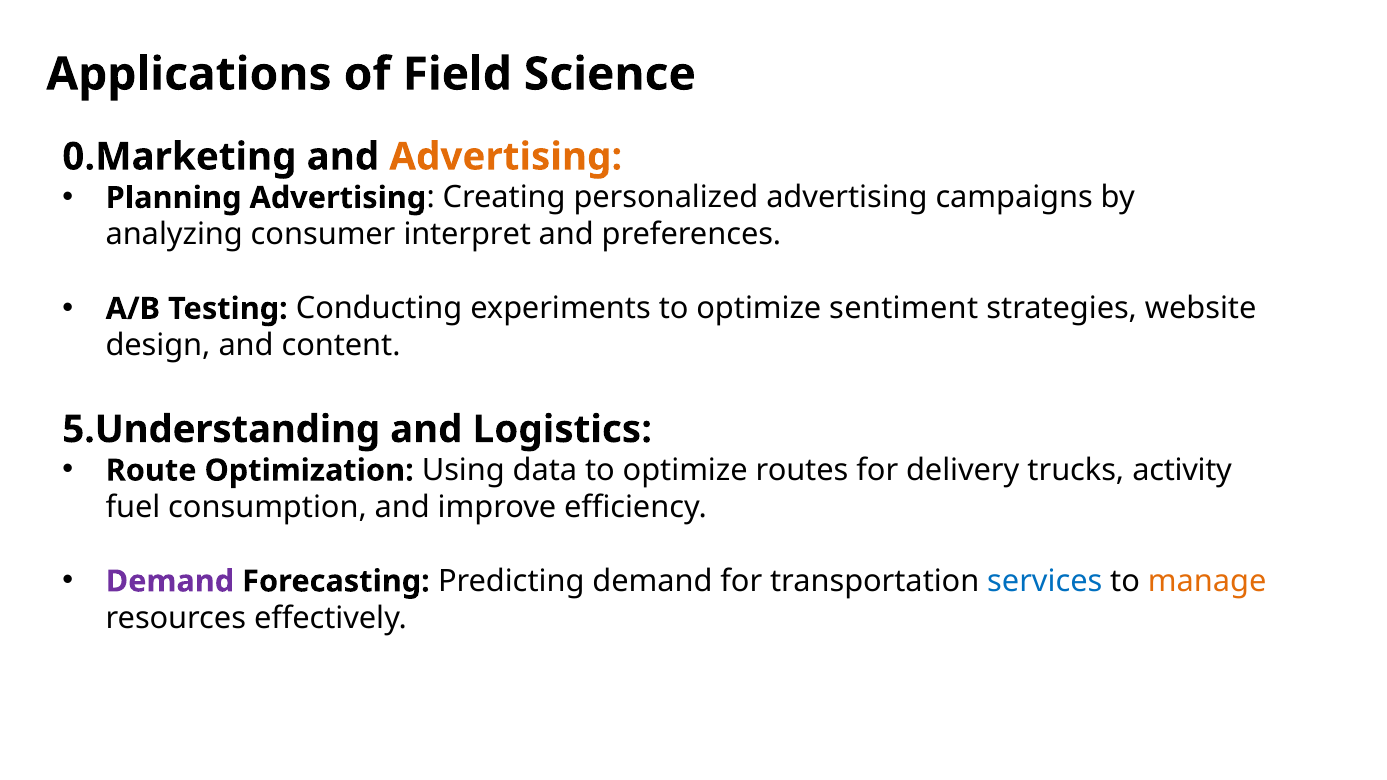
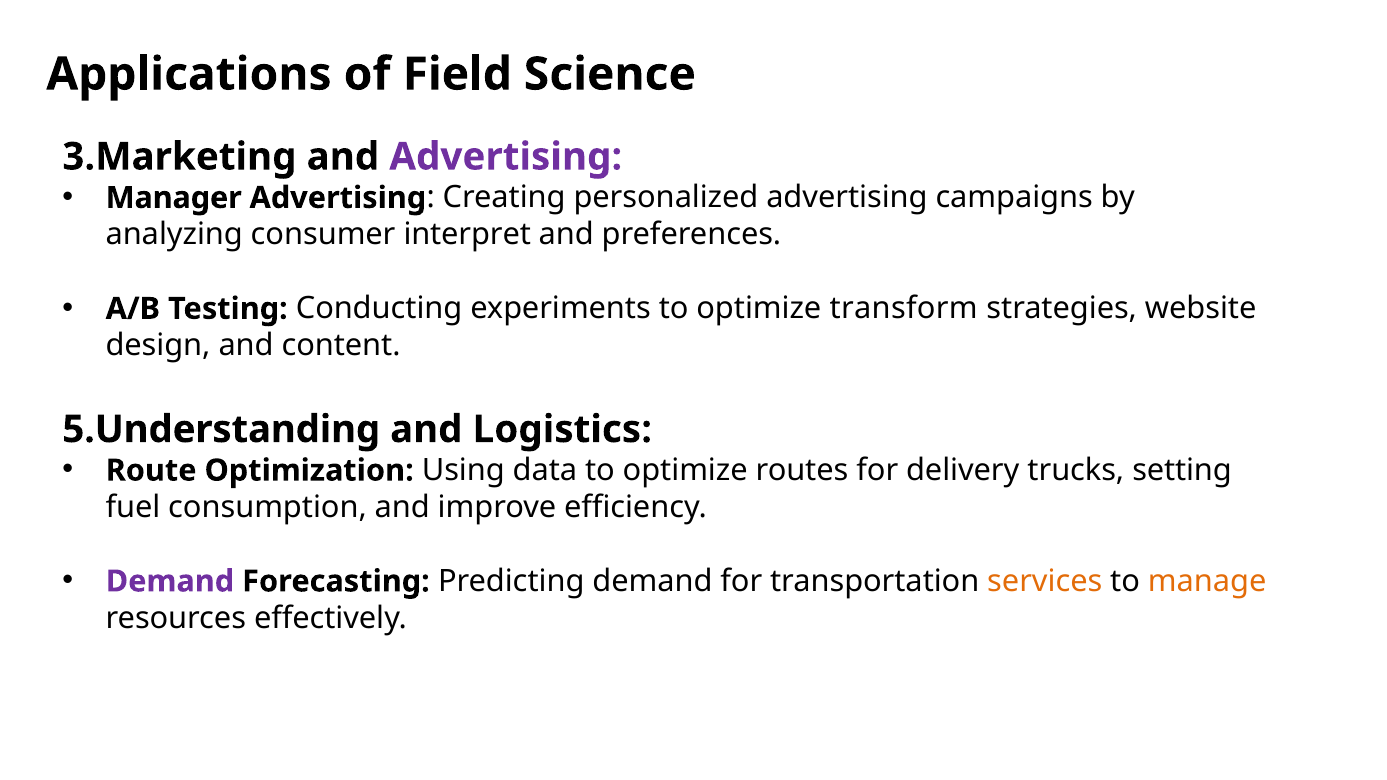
0.Marketing: 0.Marketing -> 3.Marketing (179, 157)
Advertising colour: orange -> purple (506, 157)
Planning: Planning -> Manager (174, 198)
sentiment: sentiment -> transform (904, 309)
activity: activity -> setting (1182, 471)
services colour: blue -> orange (1045, 581)
